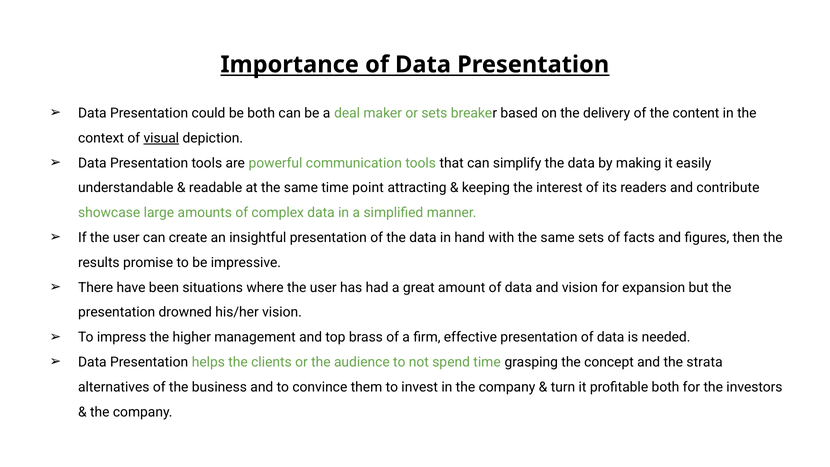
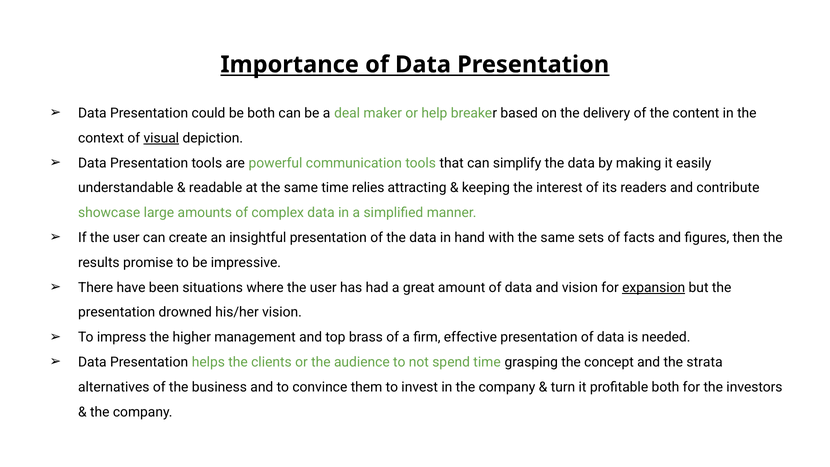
or sets: sets -> help (434, 113)
point: point -> relies (368, 188)
expansion underline: none -> present (654, 287)
